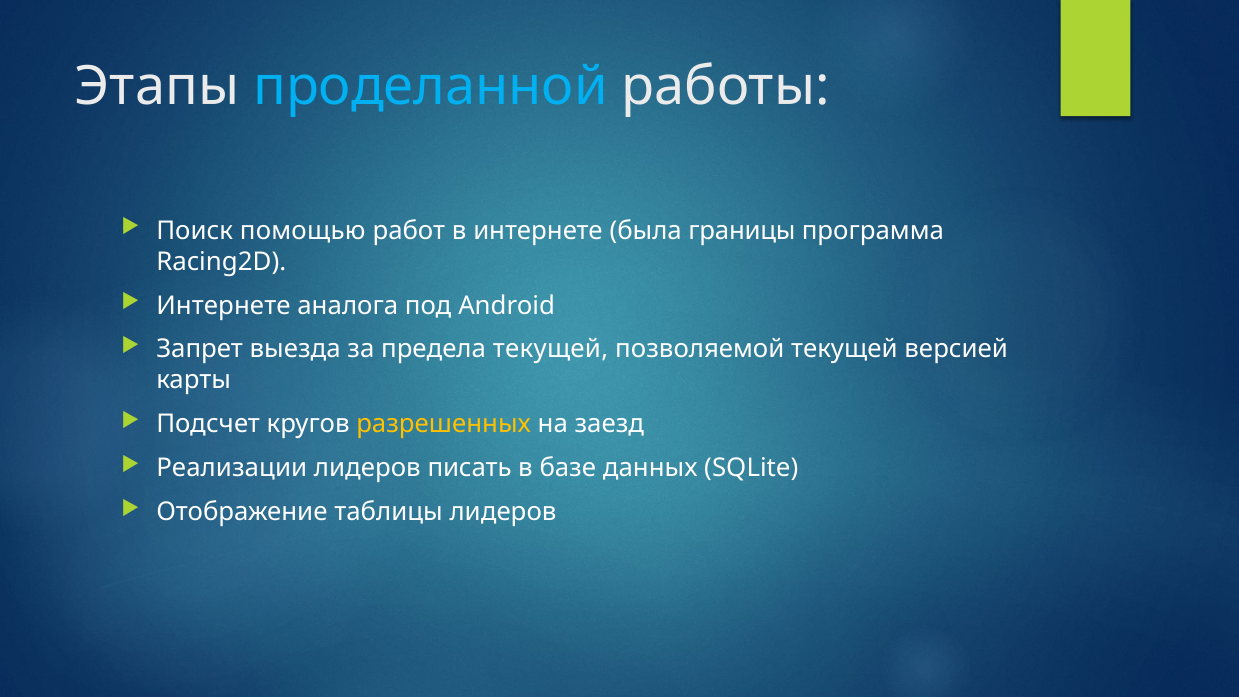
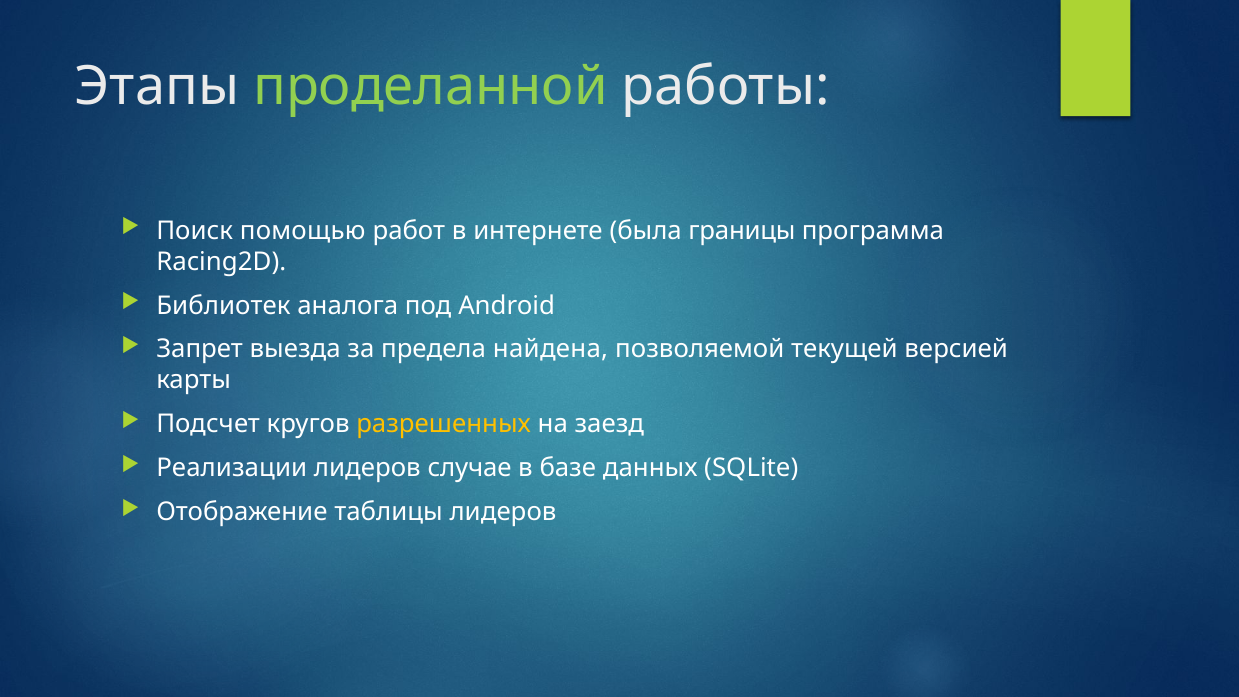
проделанной colour: light blue -> light green (431, 87)
Интернете: Интернете -> Библиотек (223, 305)
предела текущей: текущей -> найдена (551, 349)
писать: писать -> случае (470, 468)
